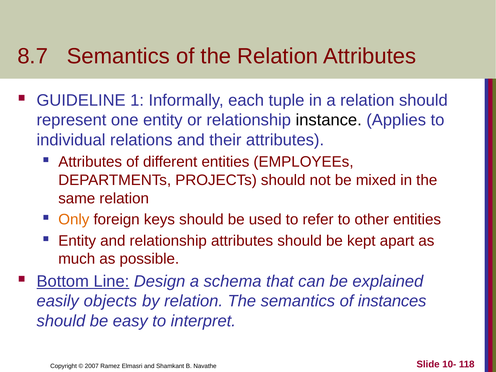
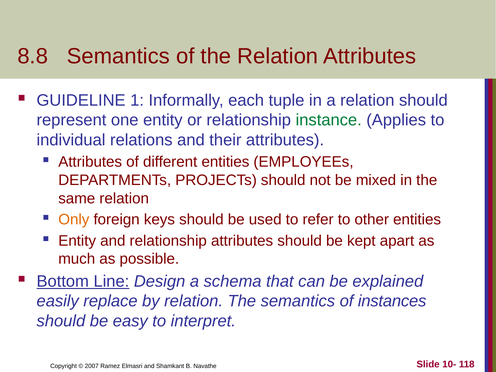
8.7: 8.7 -> 8.8 (33, 56)
instance colour: black -> green (329, 120)
objects: objects -> replace (110, 301)
